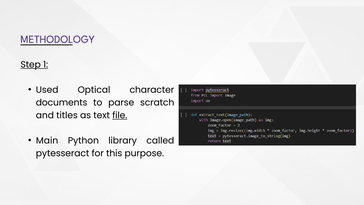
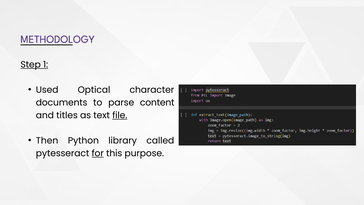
scratch: scratch -> content (157, 102)
Main: Main -> Then (47, 140)
for underline: none -> present (98, 153)
